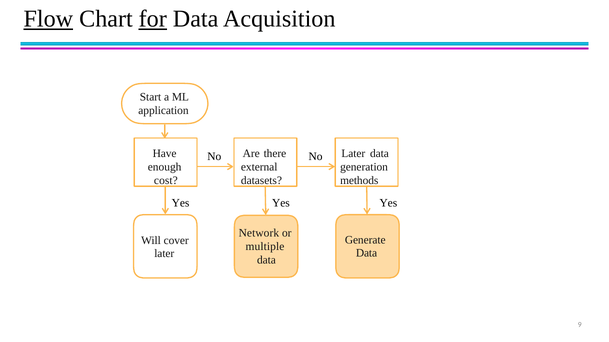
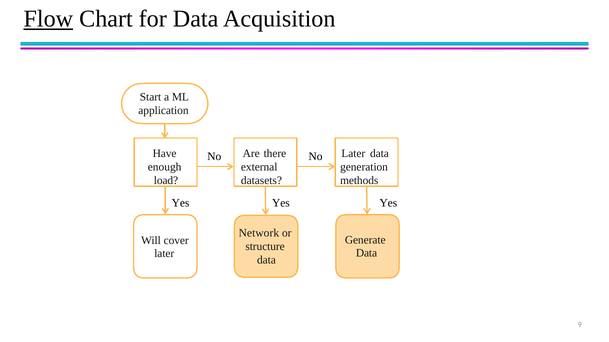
for underline: present -> none (153, 19)
cost: cost -> load (166, 181)
multiple: multiple -> structure (265, 247)
